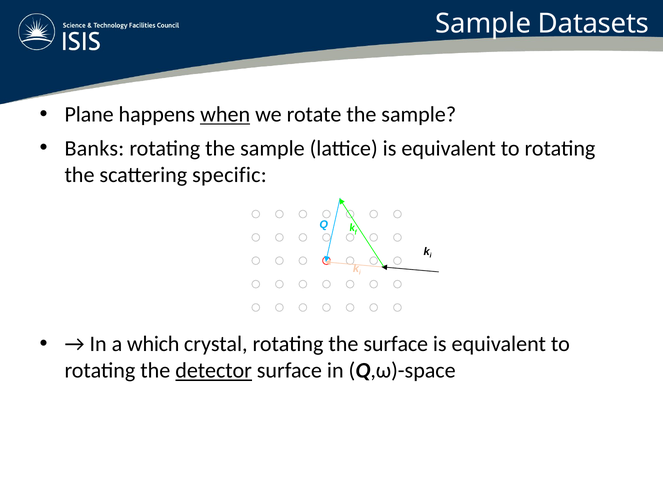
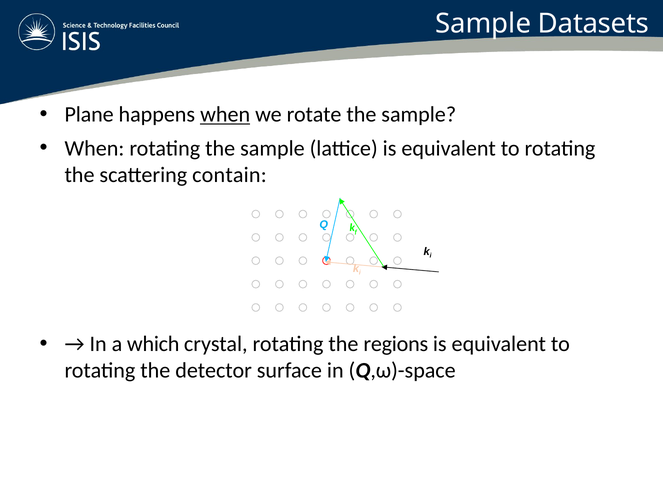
Banks: Banks -> When (94, 148)
specific: specific -> contain (229, 175)
the surface: surface -> regions (396, 344)
detector underline: present -> none (214, 371)
